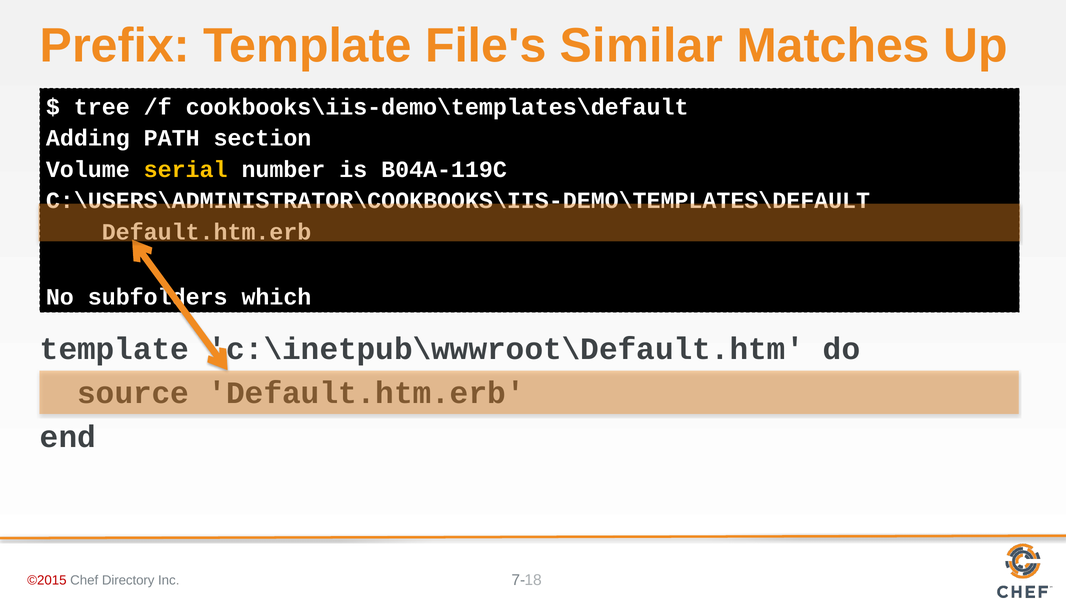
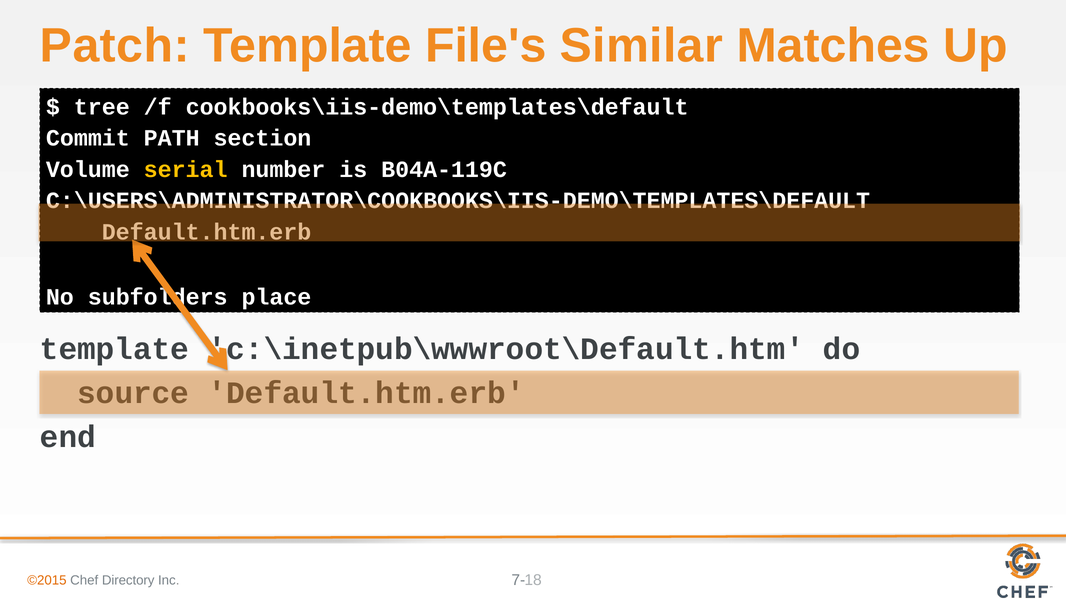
Prefix: Prefix -> Patch (115, 46)
Adding: Adding -> Commit (88, 138)
which: which -> place (276, 297)
©2015 colour: red -> orange (47, 580)
